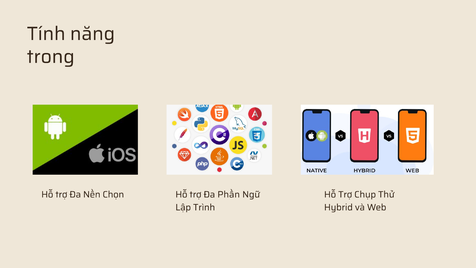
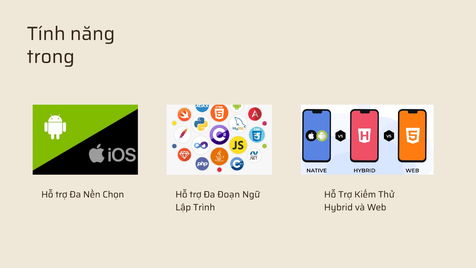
Phần: Phần -> Đoạn (229, 194)
Chụp: Chụp -> Kiếm (365, 194)
